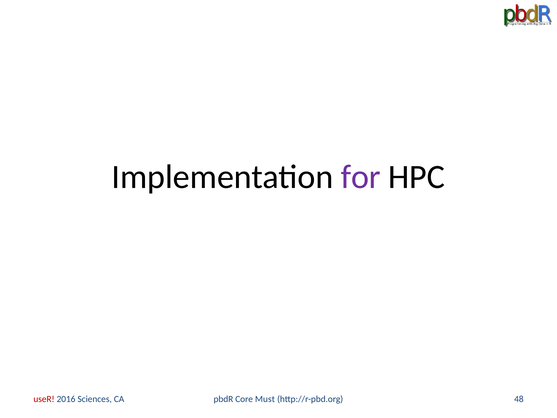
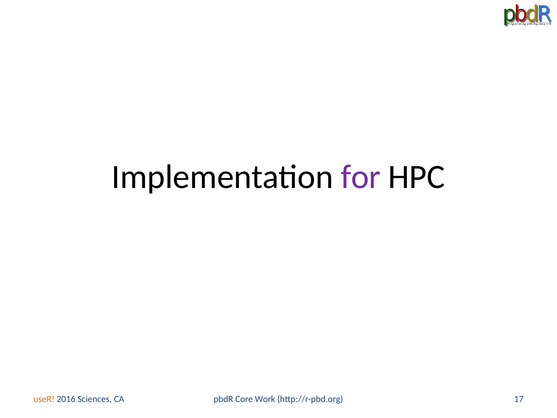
Must: Must -> Work (265, 399)
48: 48 -> 17 (519, 399)
useR colour: red -> orange (44, 399)
